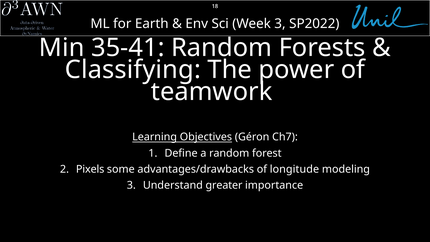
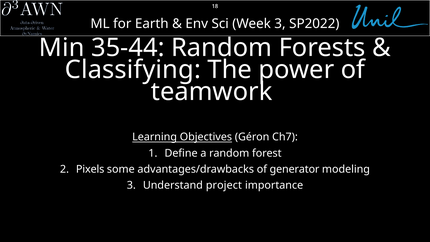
35-41: 35-41 -> 35-44 (128, 48)
longitude: longitude -> generator (295, 169)
greater: greater -> project (224, 185)
